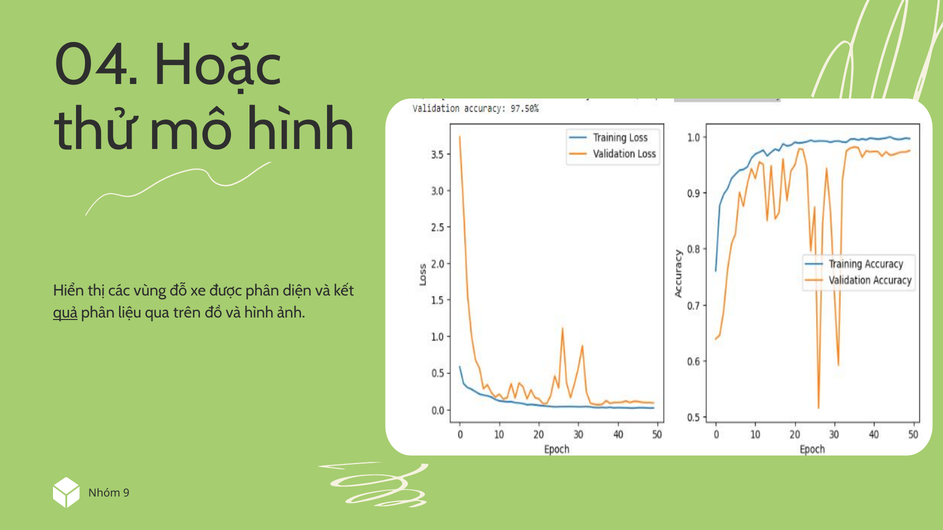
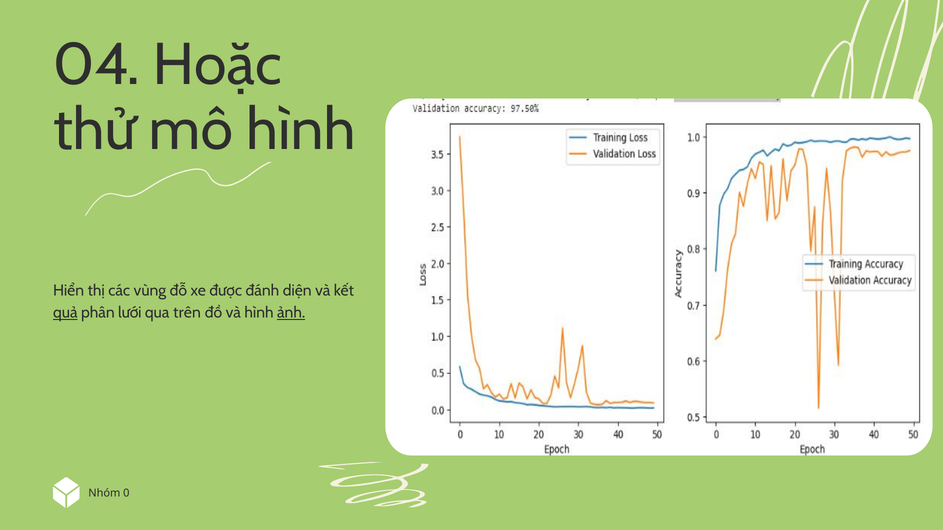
được phân: phân -> đánh (262, 291)
liệu: liệu -> lưới (130, 313)
ảnh underline: none -> present (291, 313)
9: 9 -> 0 (126, 494)
